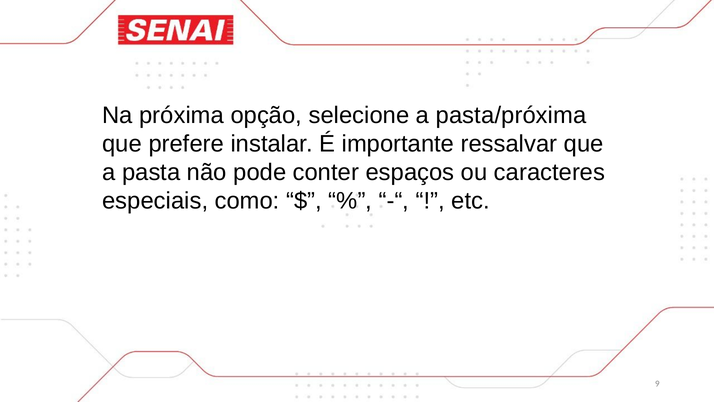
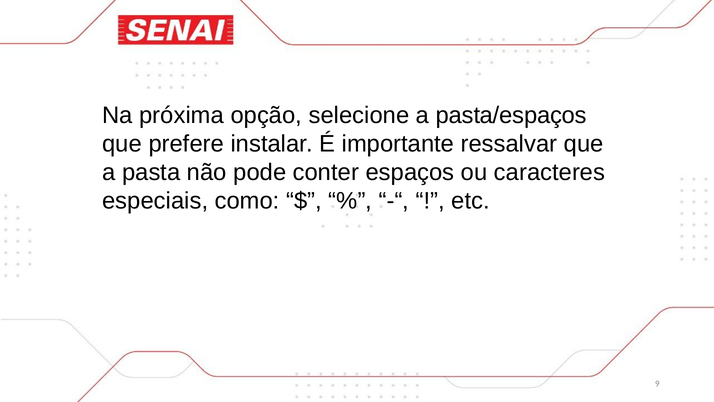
pasta/próxima: pasta/próxima -> pasta/espaços (511, 115)
